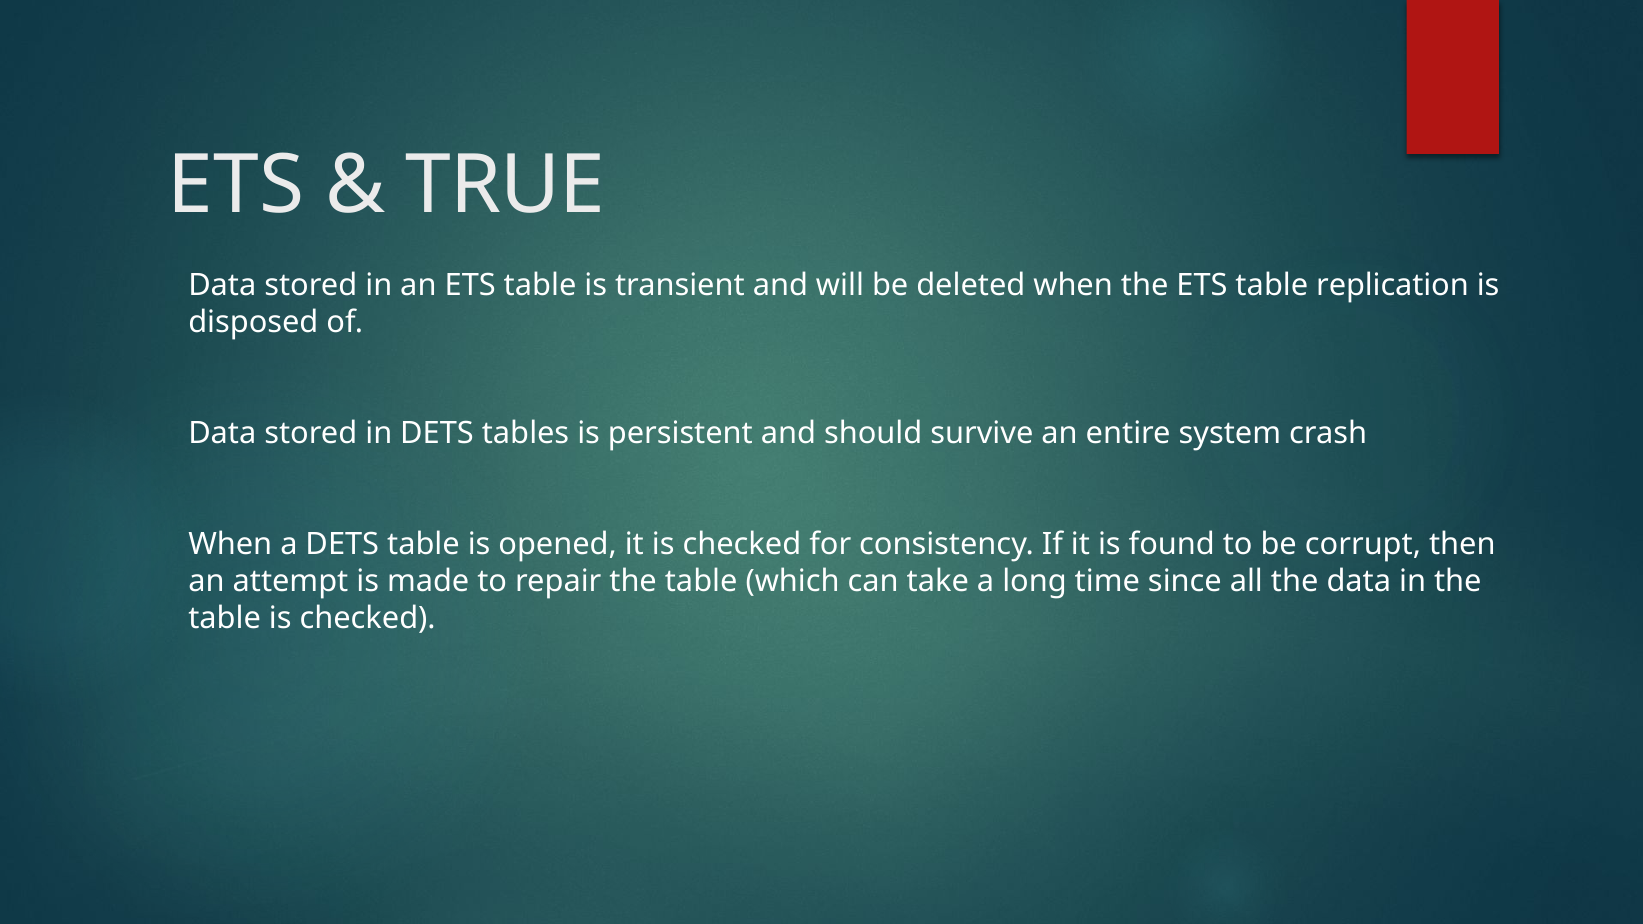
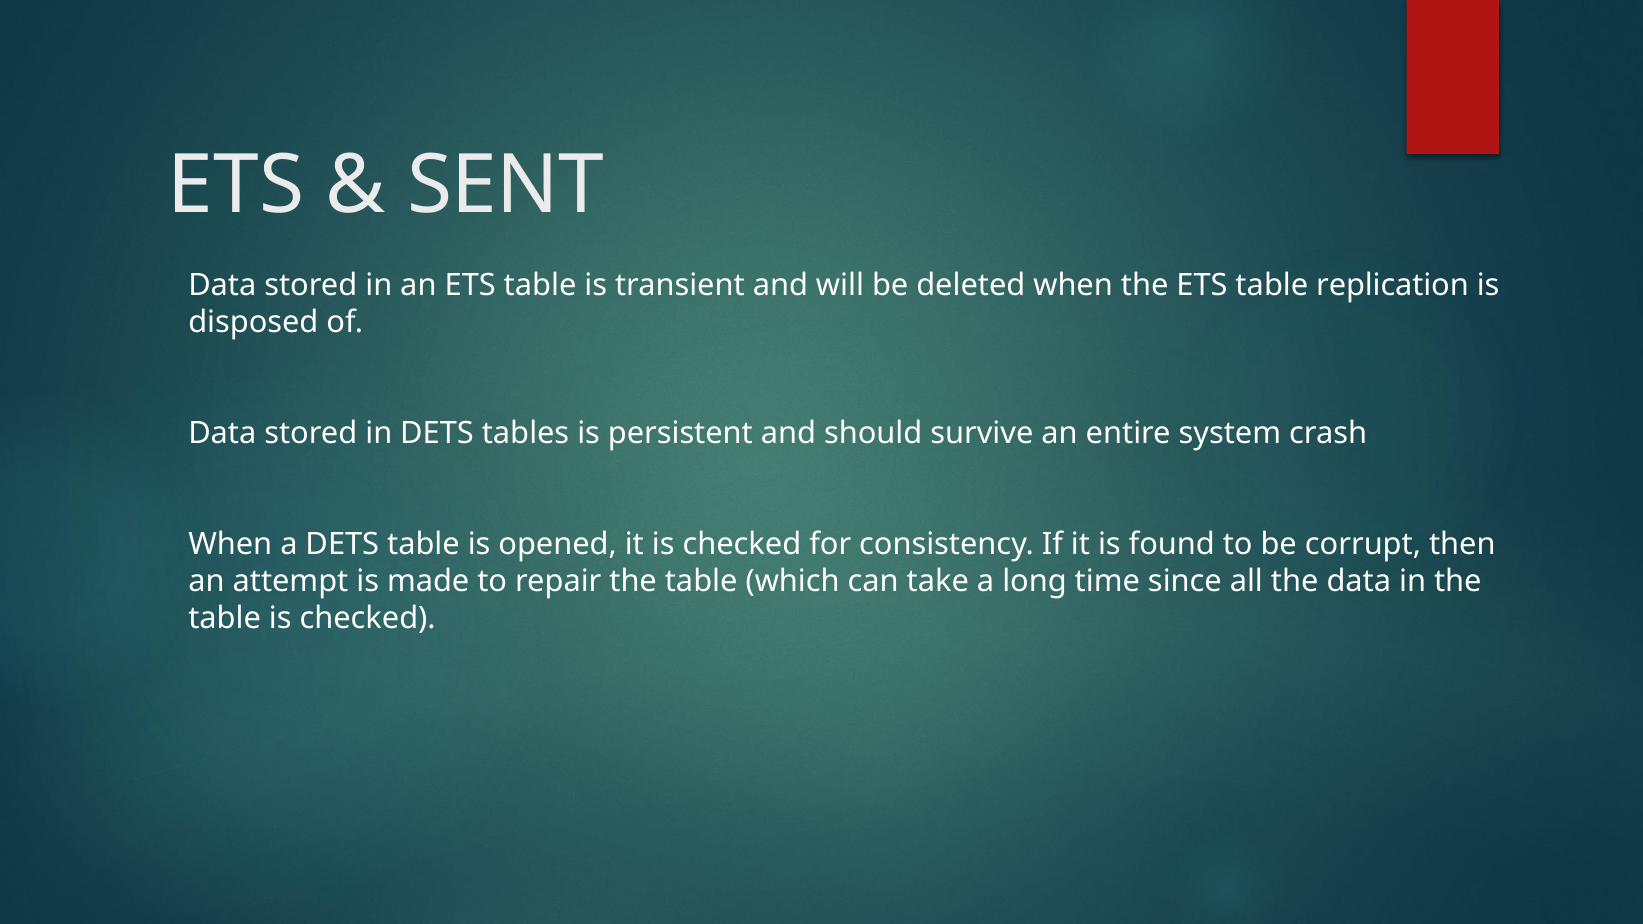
TRUE: TRUE -> SENT (506, 185)
